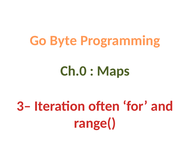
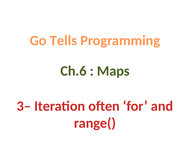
Byte: Byte -> Tells (63, 41)
Ch.0: Ch.0 -> Ch.6 (73, 71)
